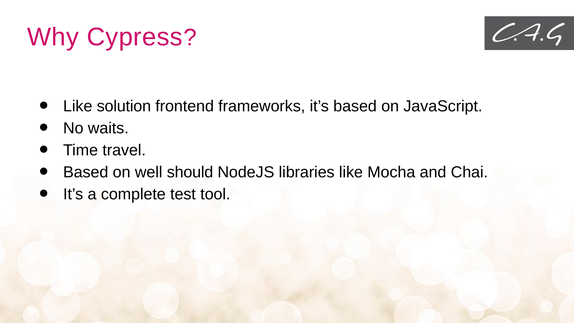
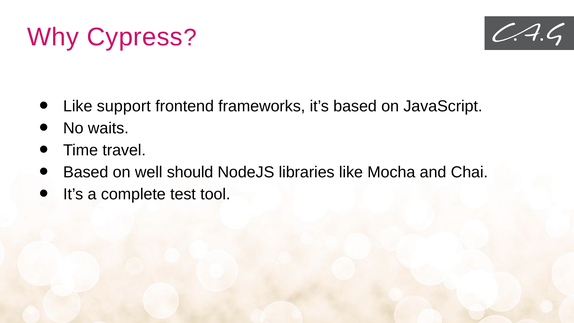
solution: solution -> support (124, 106)
